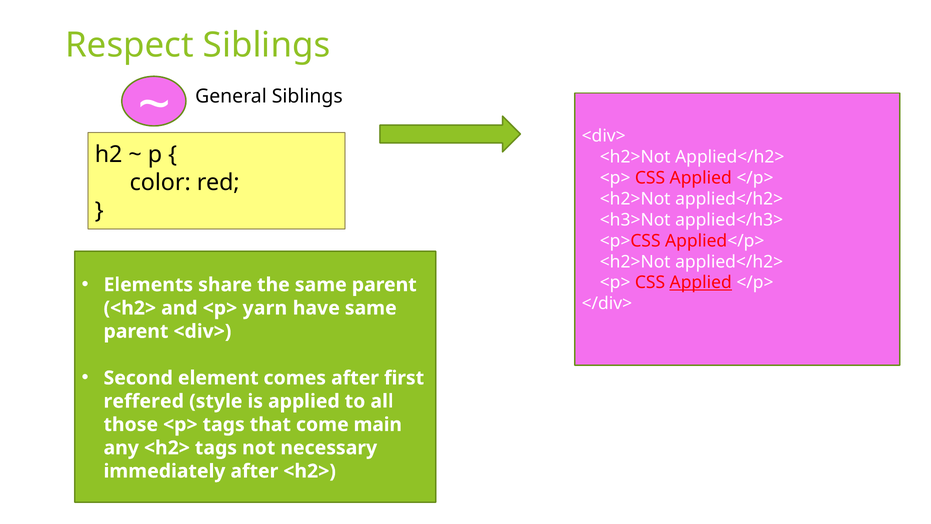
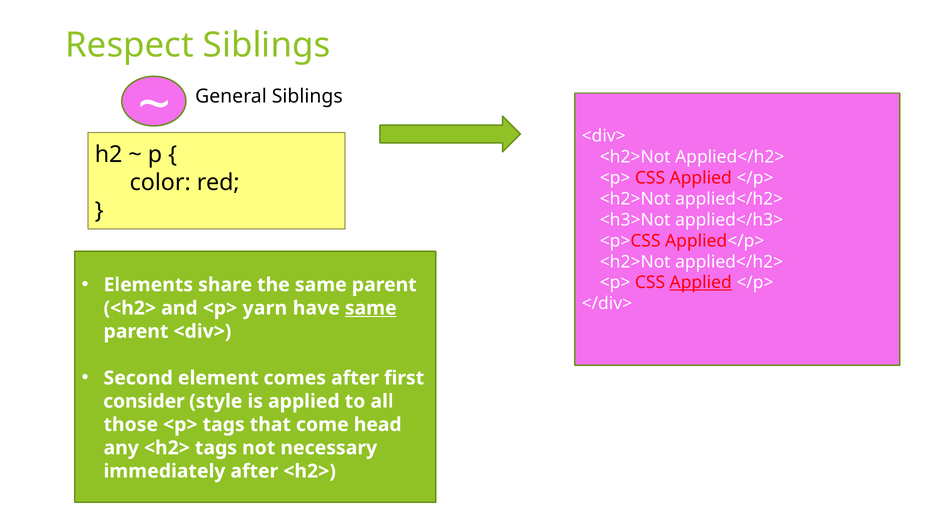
same underline: none -> present (371, 308)
reffered: reffered -> consider (144, 401)
main: main -> head (378, 424)
